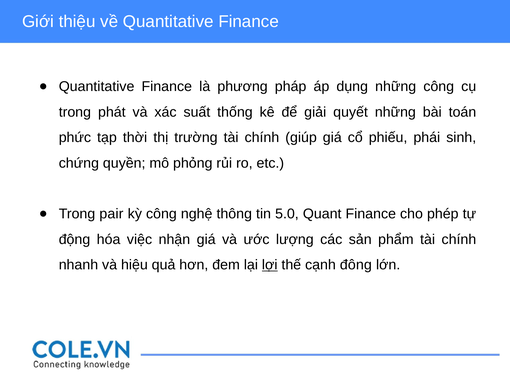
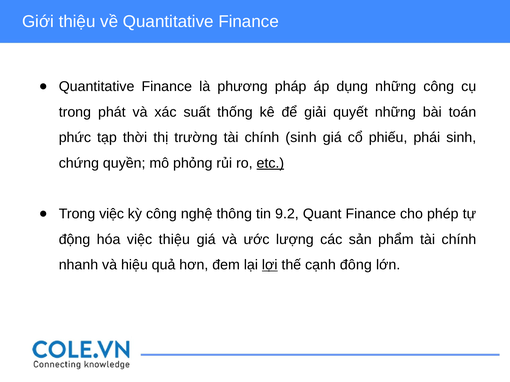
chính giúp: giúp -> sinh (301, 138)
etc underline: none -> present (270, 163)
Trong pair: pair -> việc (112, 214)
5.0: 5.0 -> 9.2 (287, 214)
việc nhận: nhận -> thiệu (174, 240)
